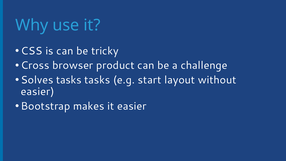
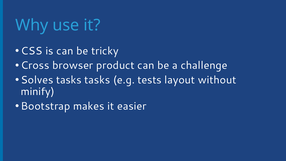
start: start -> tests (150, 80)
easier: easier -> minify (38, 92)
